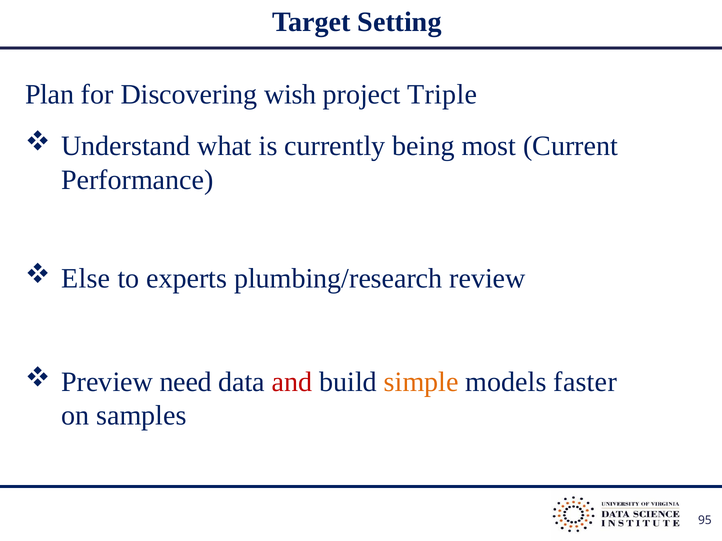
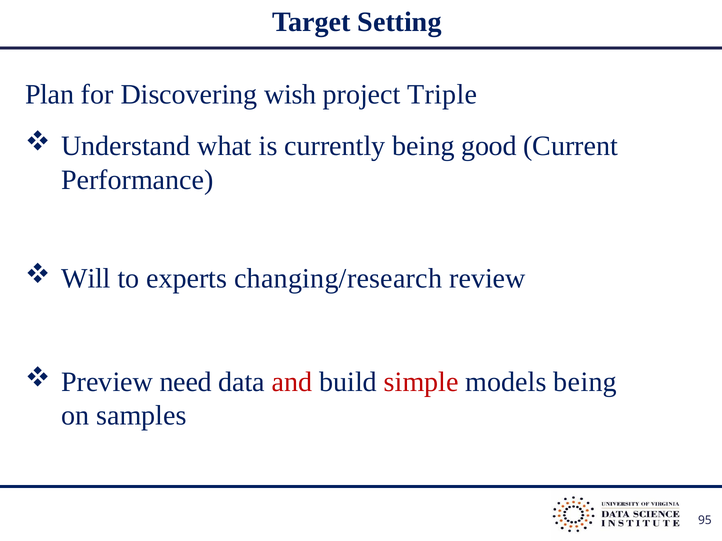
most: most -> good (489, 146)
Else: Else -> Will (86, 279)
plumbing/research: plumbing/research -> changing/research (338, 279)
simple colour: orange -> red (421, 382)
models faster: faster -> being (585, 382)
